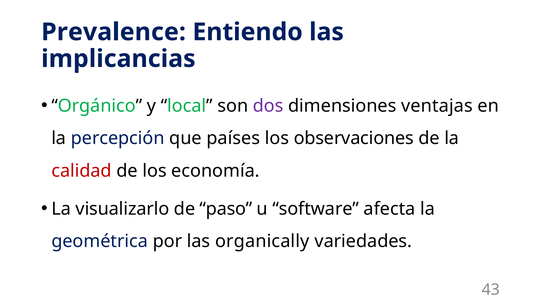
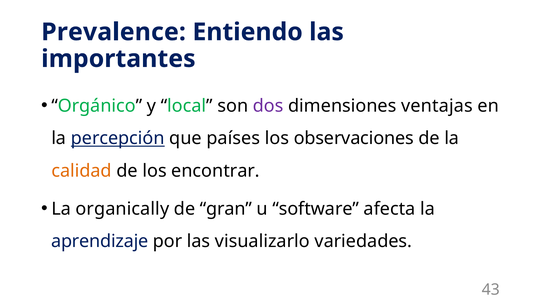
implicancias: implicancias -> importantes (118, 59)
percepción underline: none -> present (118, 138)
calidad colour: red -> orange (82, 171)
economía: economía -> encontrar (216, 171)
visualizarlo: visualizarlo -> organically (122, 209)
paso: paso -> gran (226, 209)
geométrica: geométrica -> aprendizaje (100, 242)
organically: organically -> visualizarlo (262, 242)
